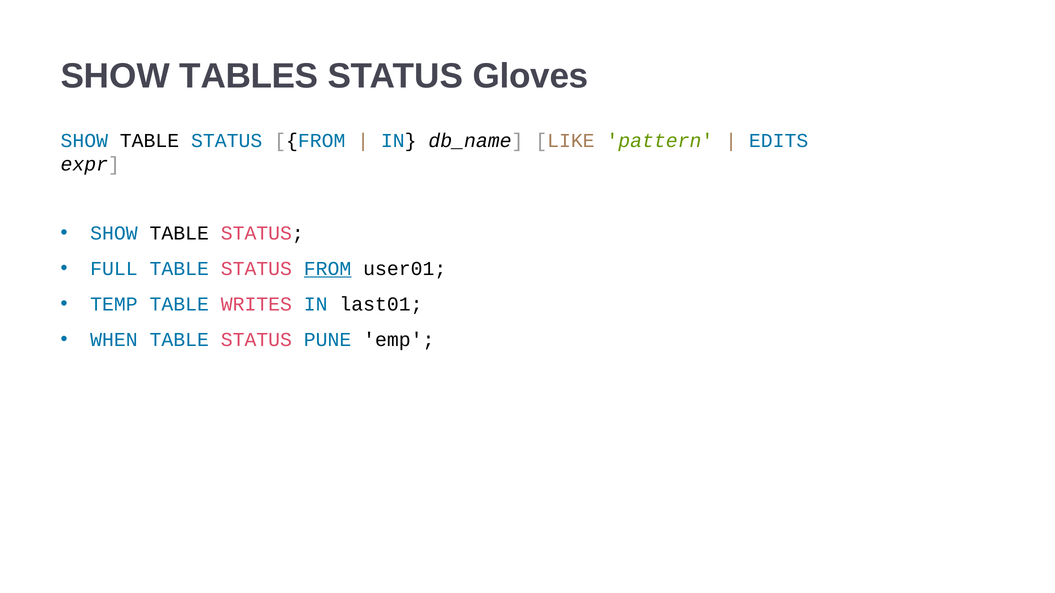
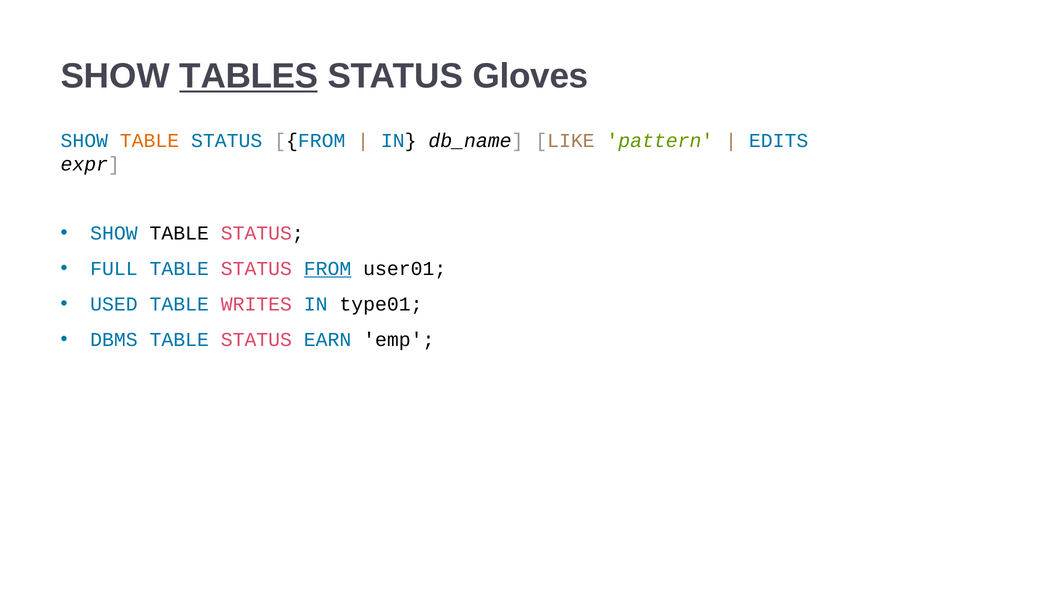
TABLES underline: none -> present (249, 76)
TABLE colour: black -> orange (150, 141)
TEMP: TEMP -> USED (114, 304)
last01: last01 -> type01 (381, 304)
WHEN: WHEN -> DBMS (114, 340)
PUNE: PUNE -> EARN (328, 340)
